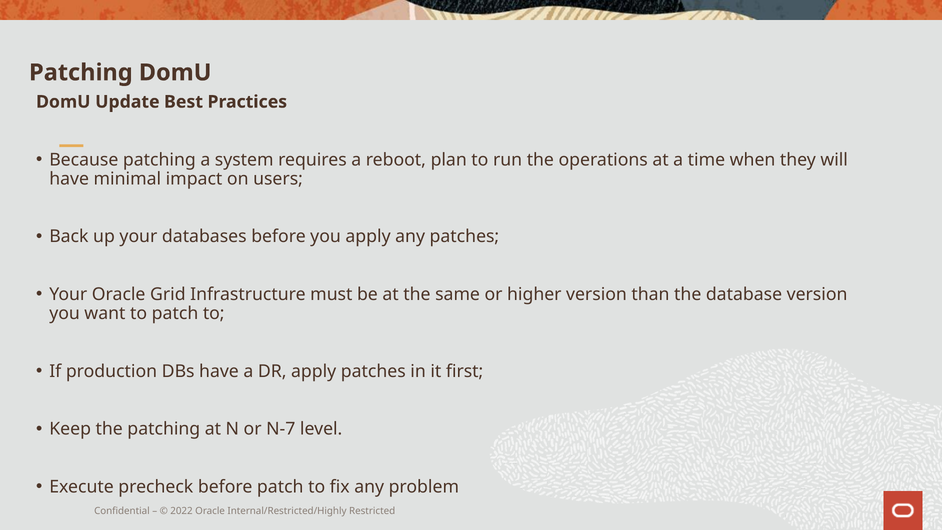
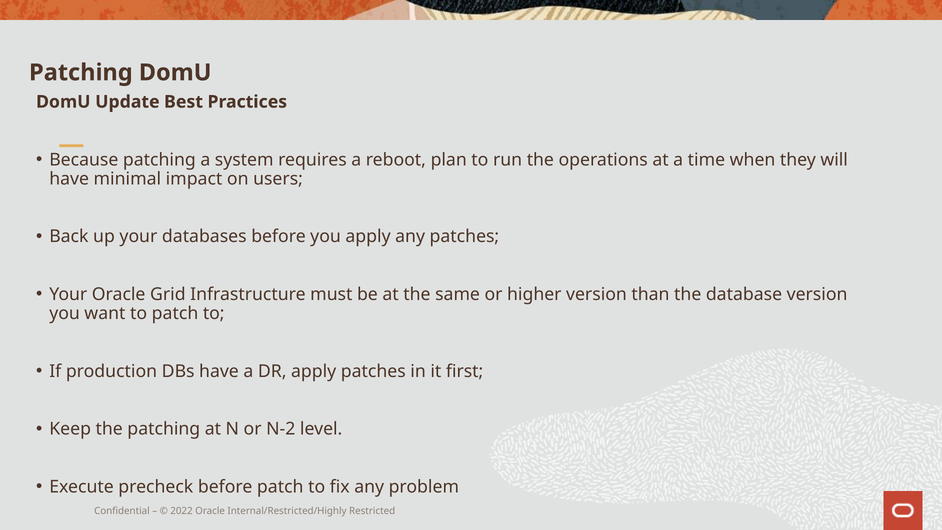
N-7: N-7 -> N-2 (281, 429)
